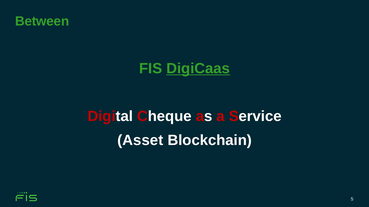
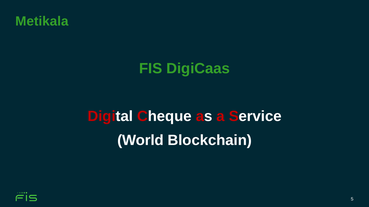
Between: Between -> Metikala (42, 21)
DigiCaas underline: present -> none (198, 69)
Asset: Asset -> World (140, 141)
